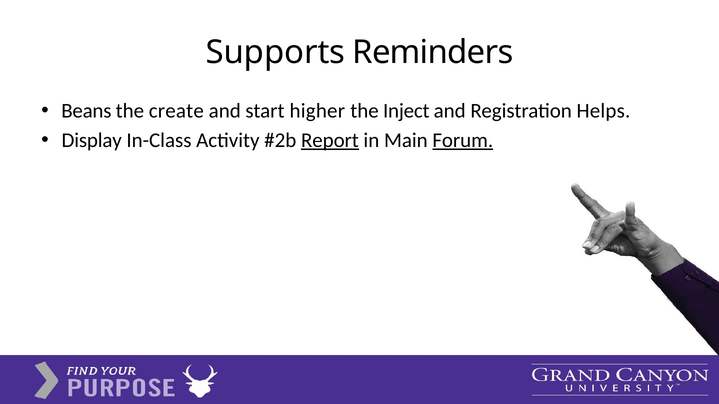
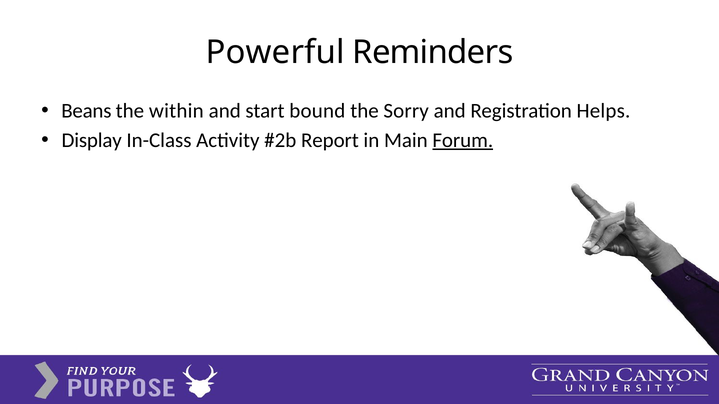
Supports: Supports -> Powerful (275, 52)
create: create -> within (176, 111)
higher: higher -> bound (317, 111)
Inject: Inject -> Sorry (406, 111)
Report underline: present -> none (330, 141)
